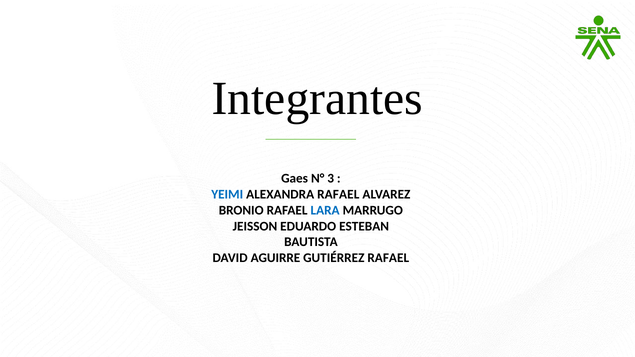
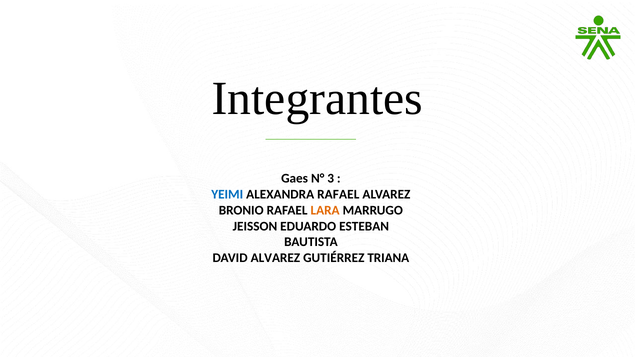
LARA colour: blue -> orange (325, 210)
DAVID AGUIRRE: AGUIRRE -> ALVAREZ (275, 258)
GUTIÉRREZ RAFAEL: RAFAEL -> TRIANA (388, 258)
